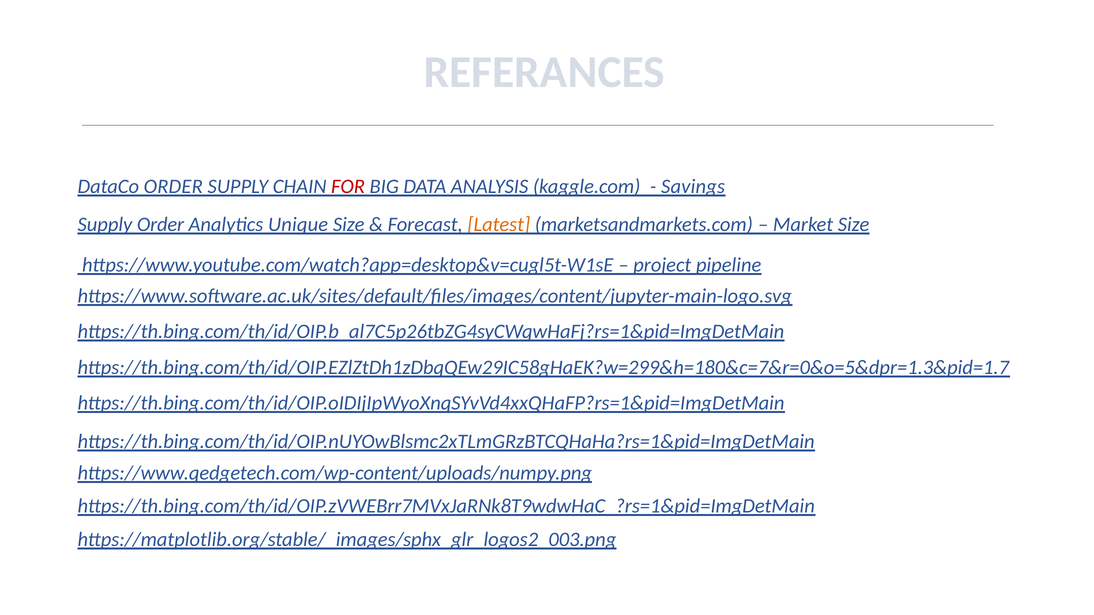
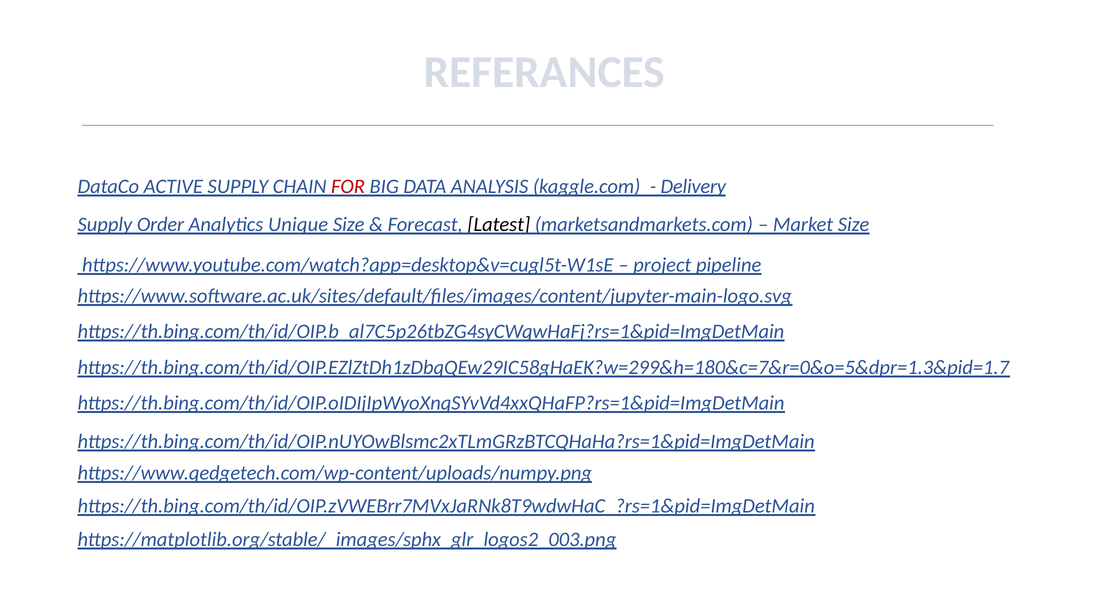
DataCo ORDER: ORDER -> ACTIVE (173, 186)
Savings: Savings -> Delivery (693, 186)
Latest colour: orange -> black (499, 225)
